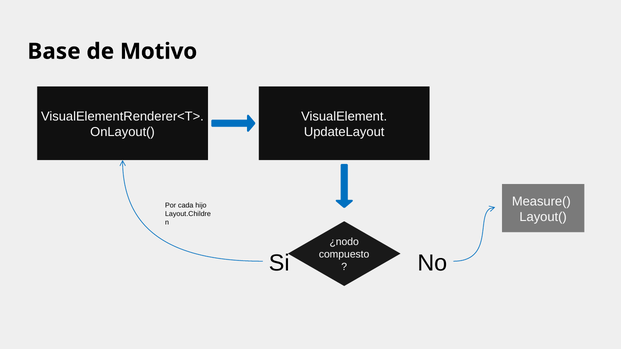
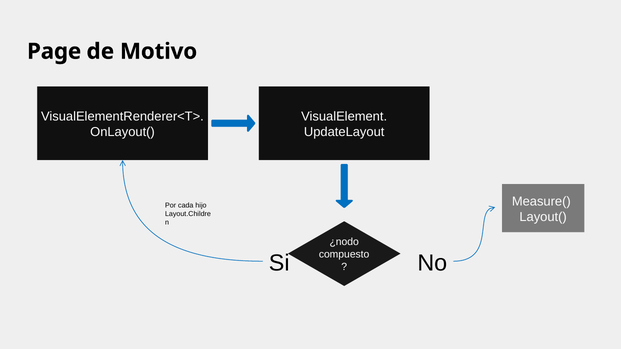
Base: Base -> Page (54, 51)
